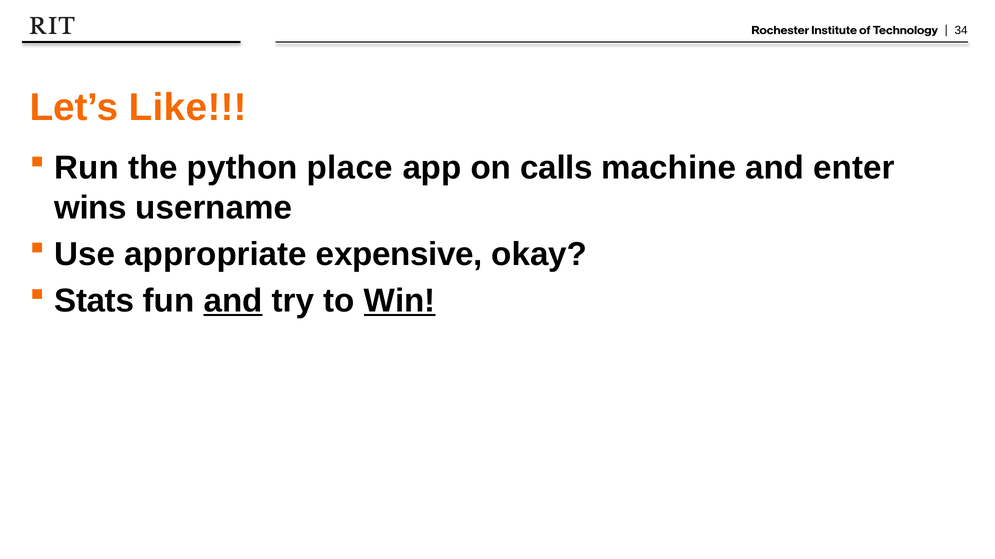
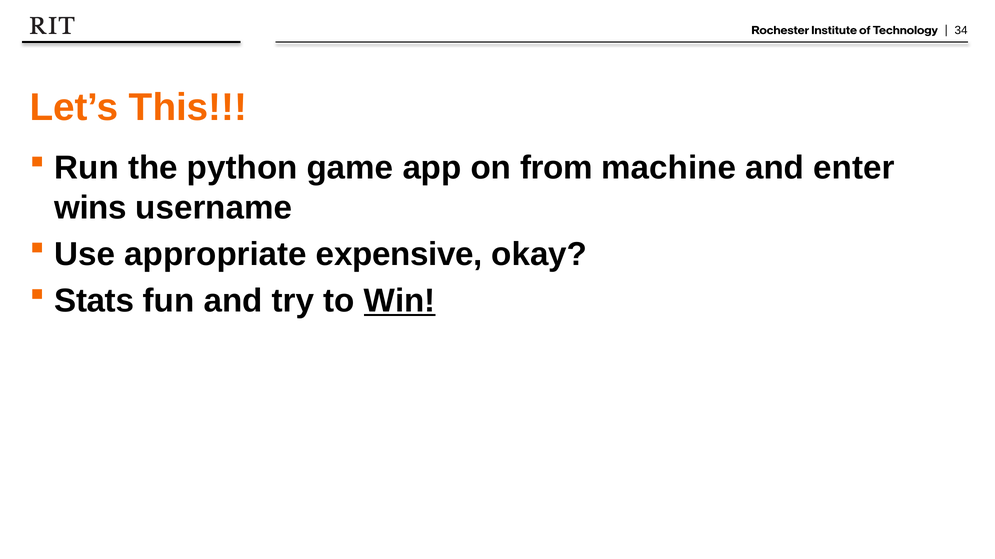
Like: Like -> This (188, 108)
place: place -> game (350, 168)
calls: calls -> from (556, 168)
and underline: present -> none (233, 301)
